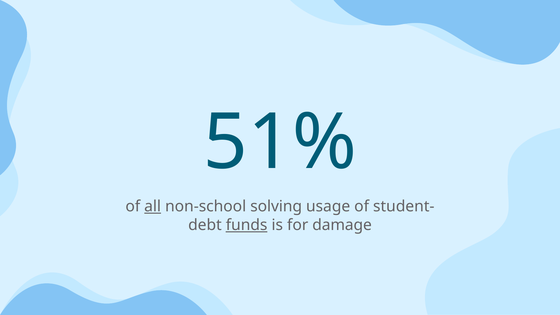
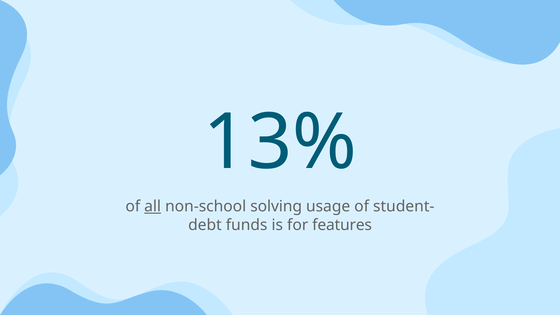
51%: 51% -> 13% (280, 143)
funds underline: present -> none (247, 225)
damage: damage -> features (342, 225)
